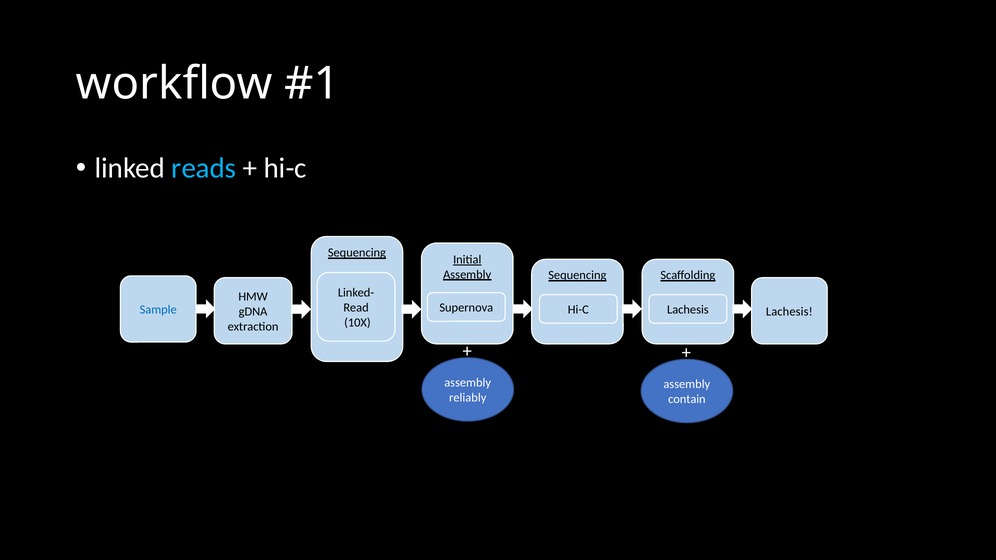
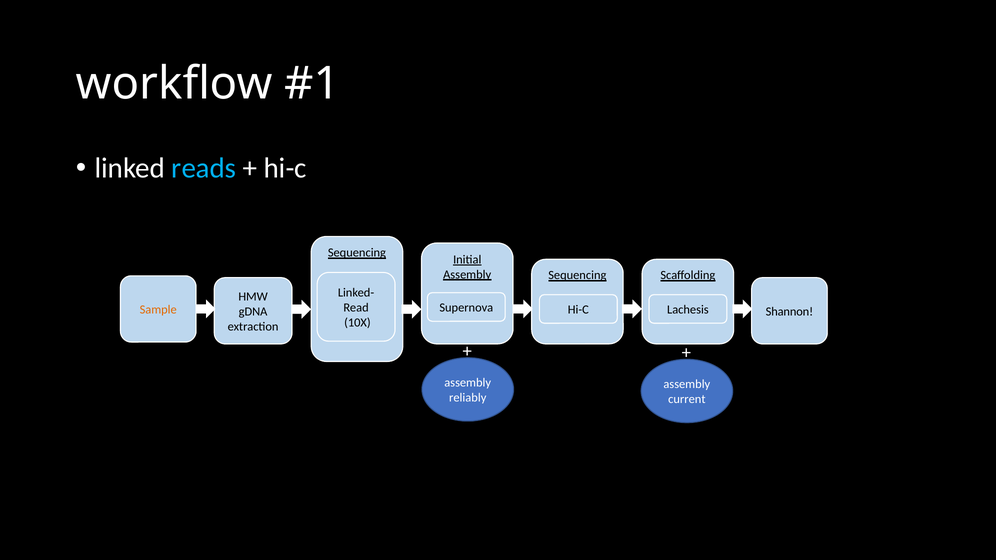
Sample colour: blue -> orange (158, 310)
Hi-C Lachesis: Lachesis -> Shannon (789, 312)
contain: contain -> current (687, 399)
